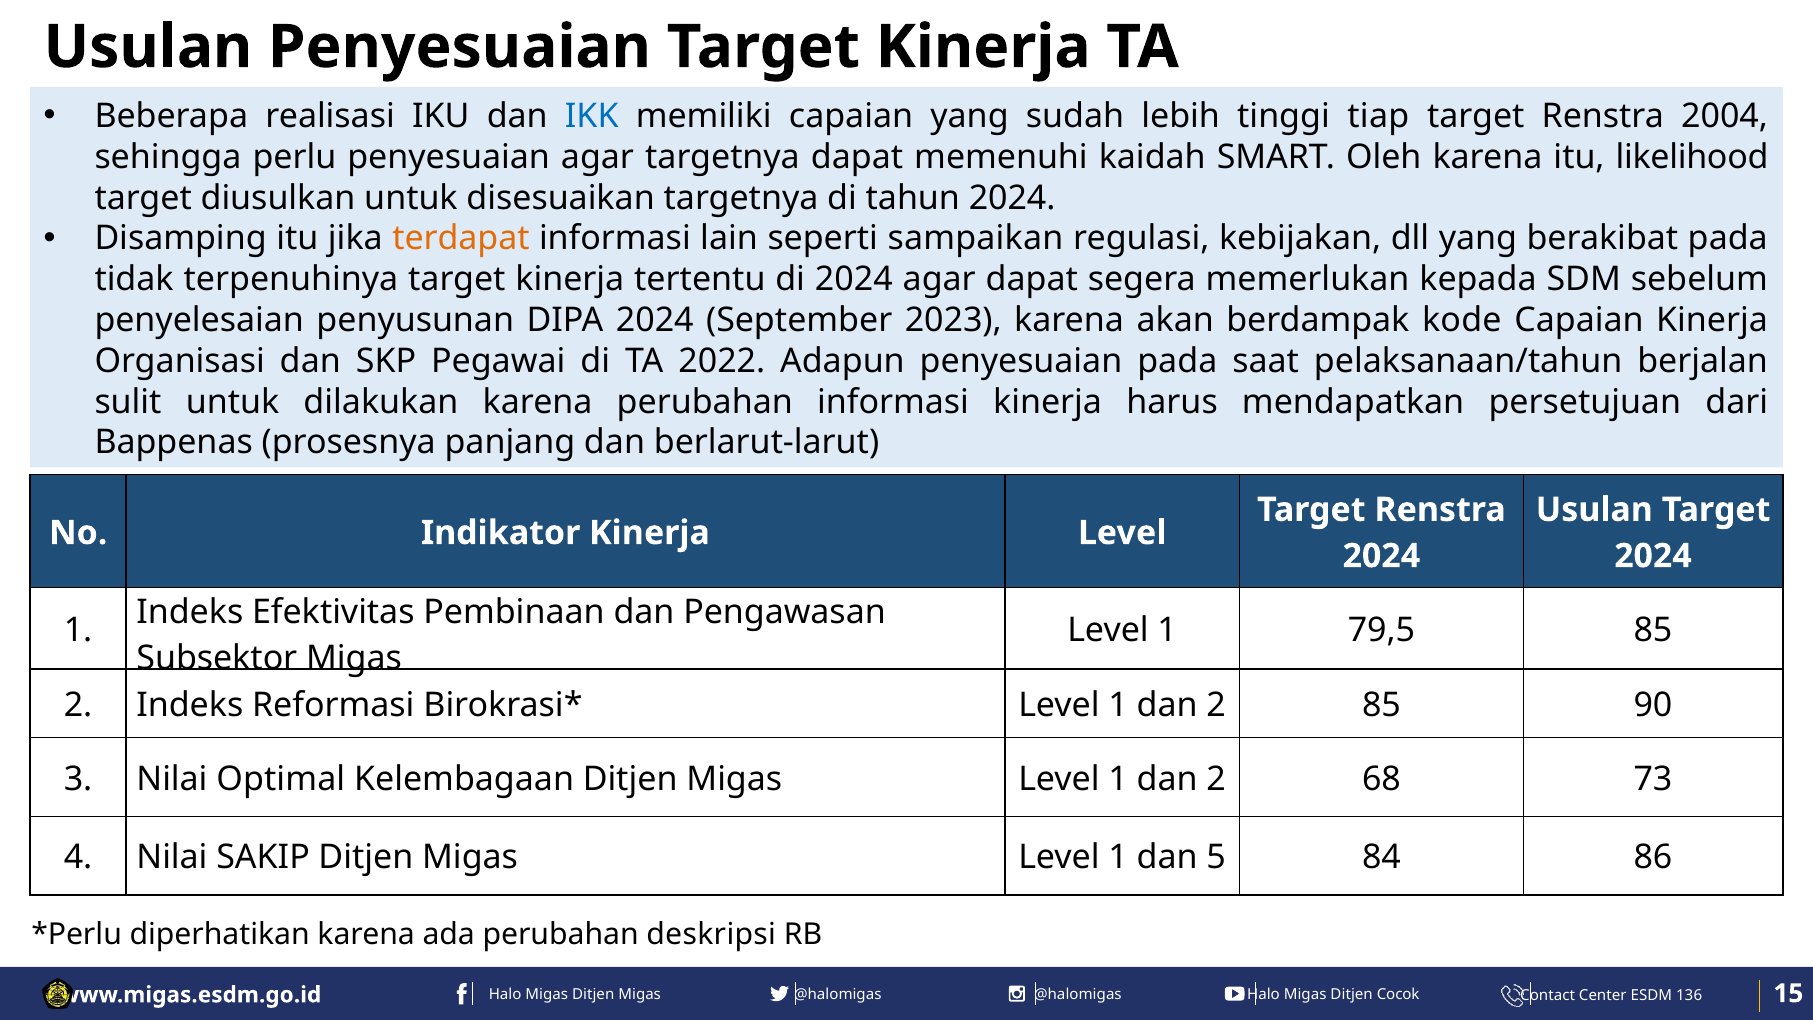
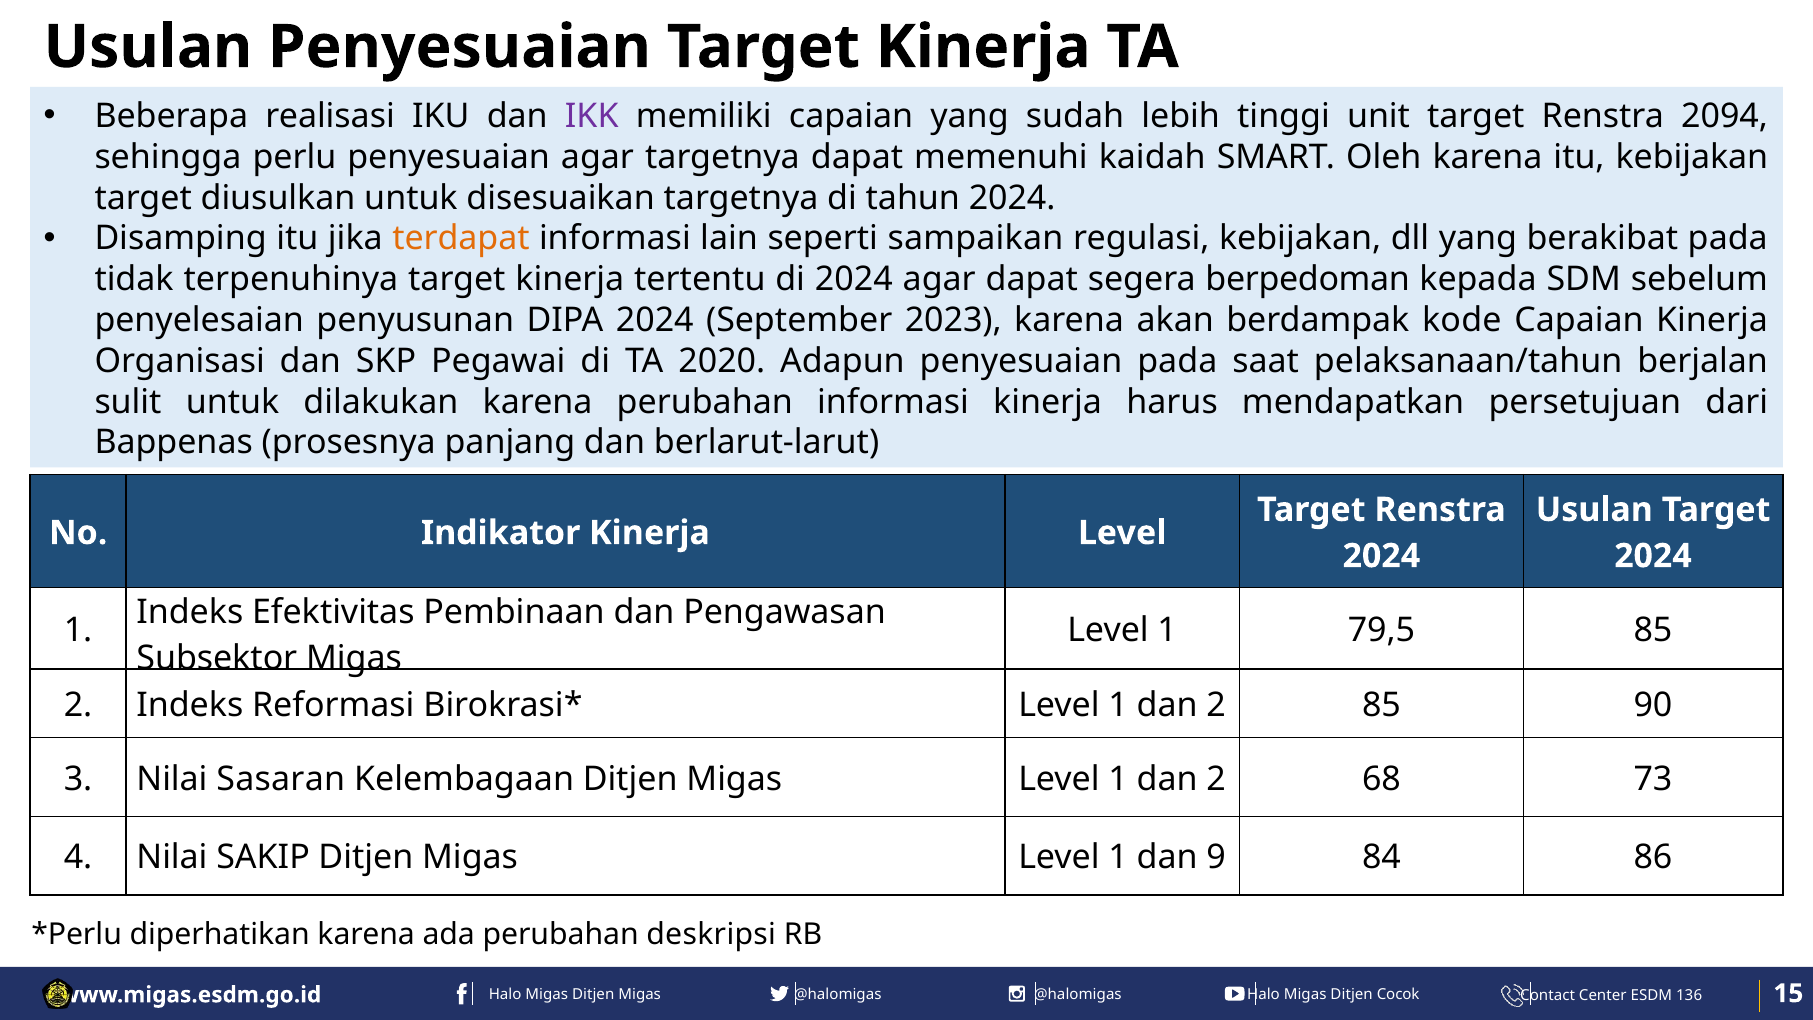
IKK colour: blue -> purple (592, 116)
tiap: tiap -> unit (1379, 116)
2004: 2004 -> 2094 (1725, 116)
itu likelihood: likelihood -> kebijakan (1692, 157)
memerlukan: memerlukan -> berpedoman (1308, 280)
2022: 2022 -> 2020 (722, 361)
Optimal: Optimal -> Sasaran (281, 779)
5: 5 -> 9 (1216, 858)
